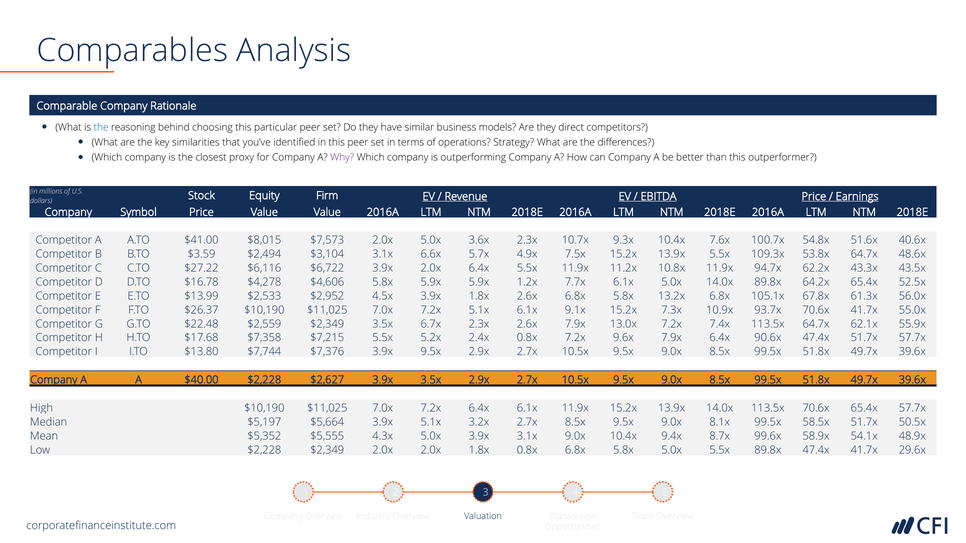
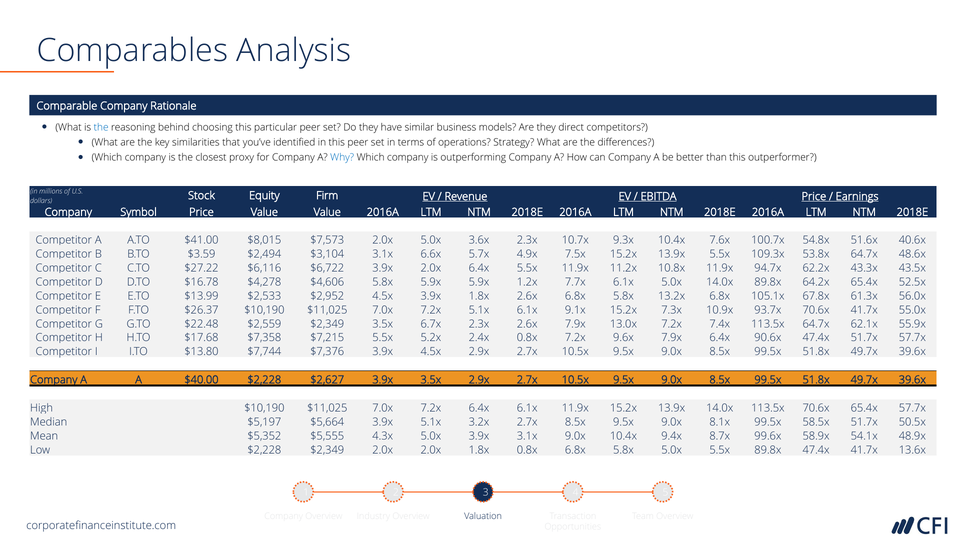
Why colour: purple -> blue (342, 158)
3.9x 9.5x: 9.5x -> 4.5x (431, 352)
29.6x: 29.6x -> 13.6x (912, 451)
